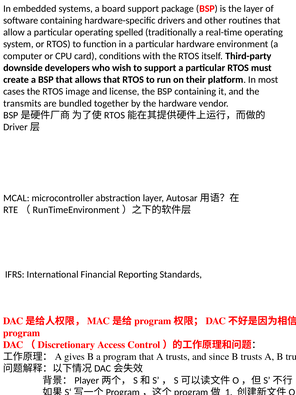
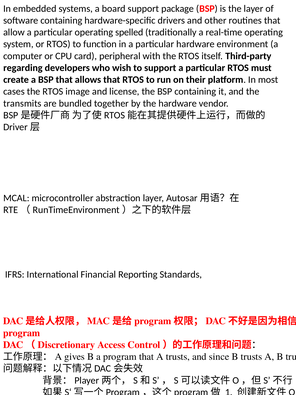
conditions: conditions -> peripheral (120, 56)
downside: downside -> regarding (23, 68)
